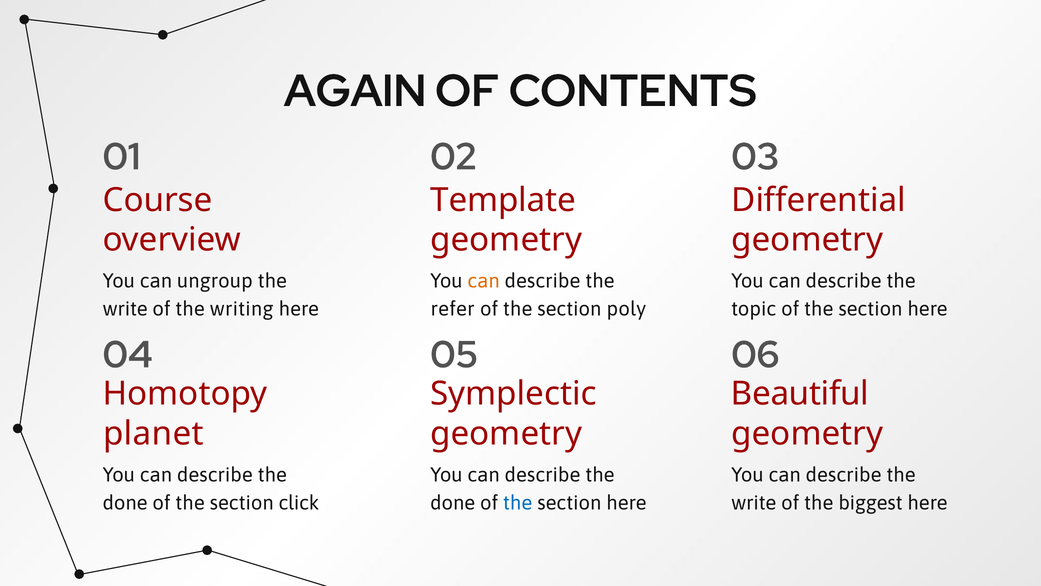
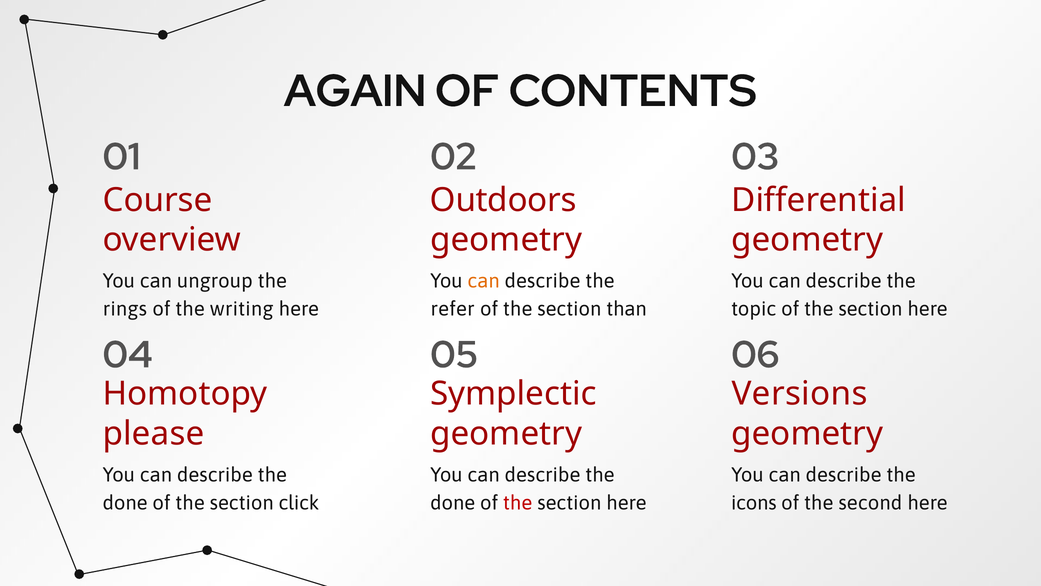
Template: Template -> Outdoors (503, 200)
write: write -> rings (125, 309)
poly: poly -> than (627, 309)
Beautiful: Beautiful -> Versions (800, 394)
planet: planet -> please (153, 433)
the colour: blue -> red (518, 503)
write: write -> icons (754, 503)
biggest: biggest -> second (870, 503)
